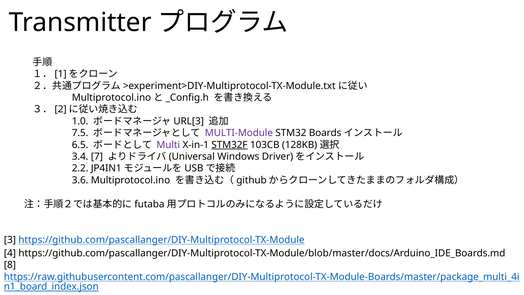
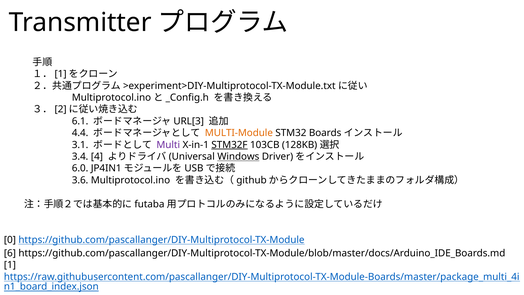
1.0: 1.0 -> 6.1 (80, 121)
7.5: 7.5 -> 4.4 (80, 133)
MULTI-Module colour: purple -> orange (239, 133)
6.5: 6.5 -> 3.1 (80, 145)
3.4 7: 7 -> 4 (97, 156)
Windows underline: none -> present (238, 156)
2.2: 2.2 -> 6.0 (80, 168)
3: 3 -> 0 (10, 240)
4: 4 -> 6 (10, 253)
8: 8 -> 1 (10, 265)
